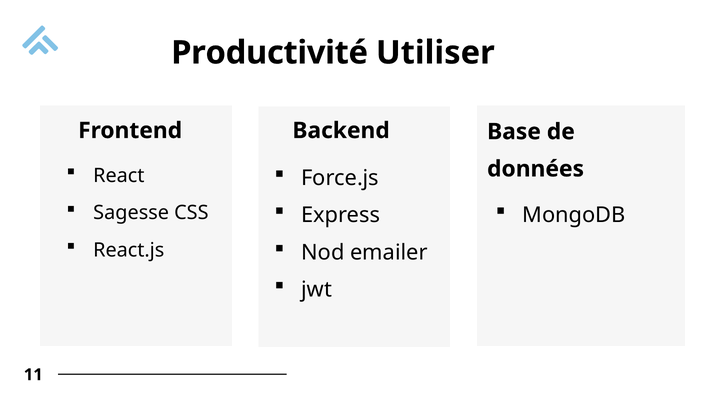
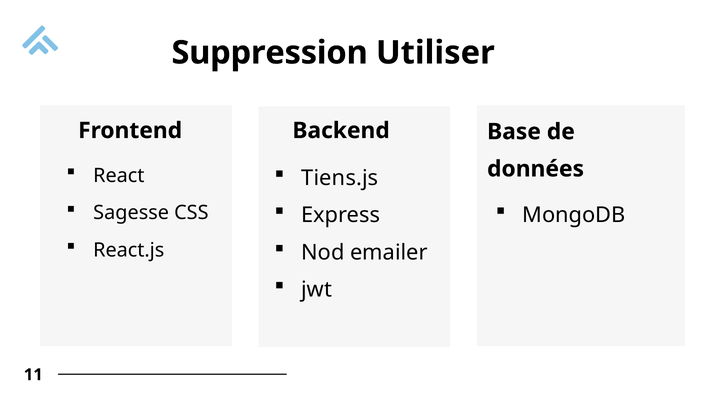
Productivité: Productivité -> Suppression (270, 53)
Force.js: Force.js -> Tiens.js (340, 178)
